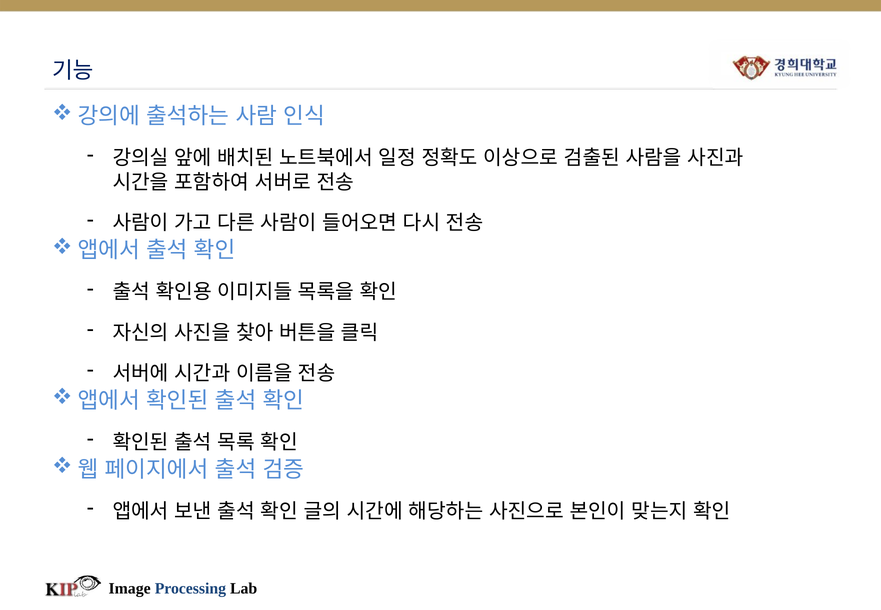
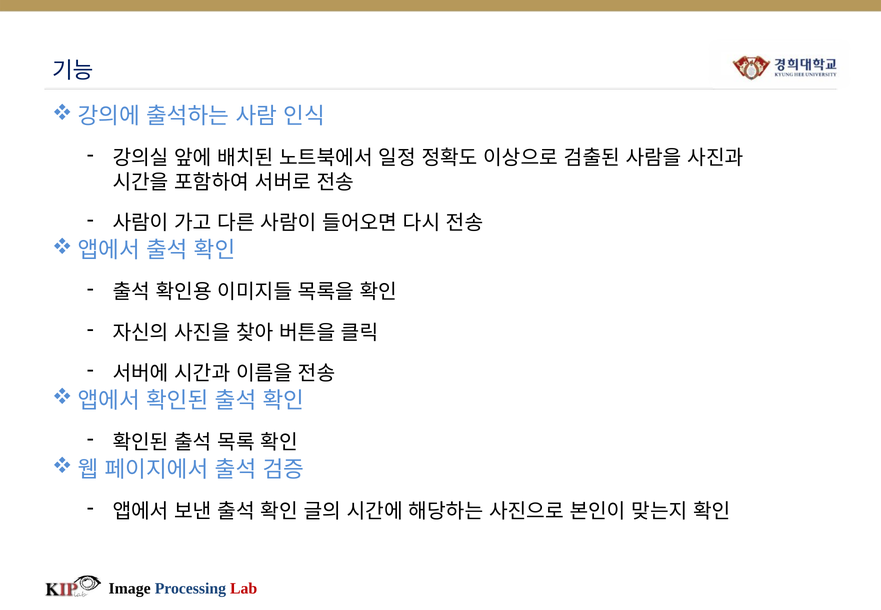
Lab colour: black -> red (244, 589)
